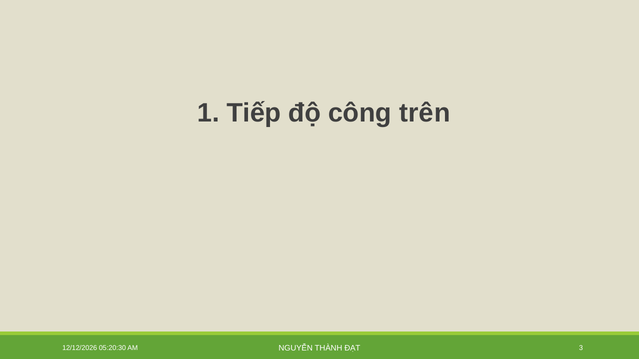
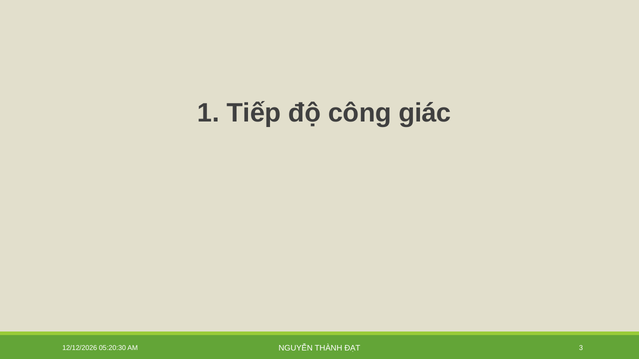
trên: trên -> giác (425, 113)
